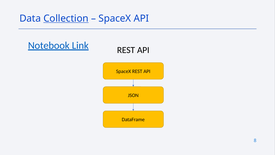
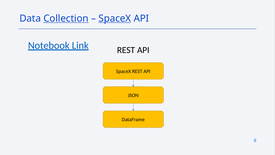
SpaceX underline: none -> present (115, 18)
